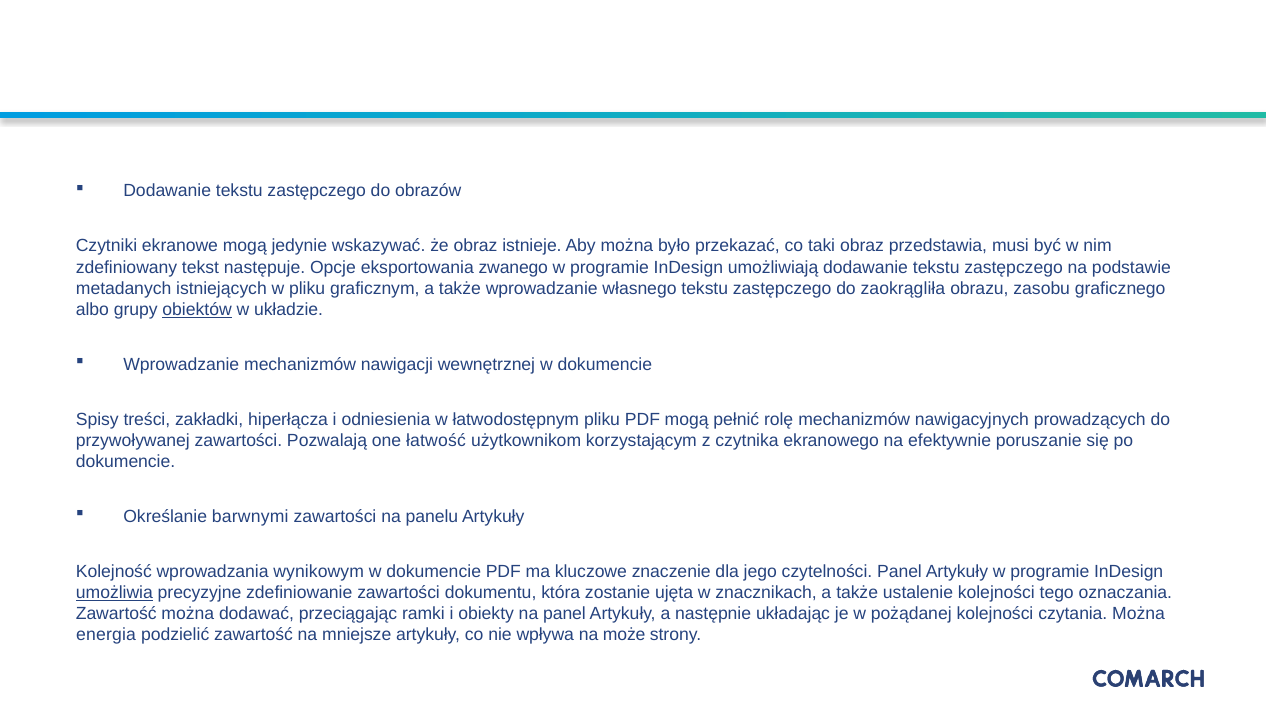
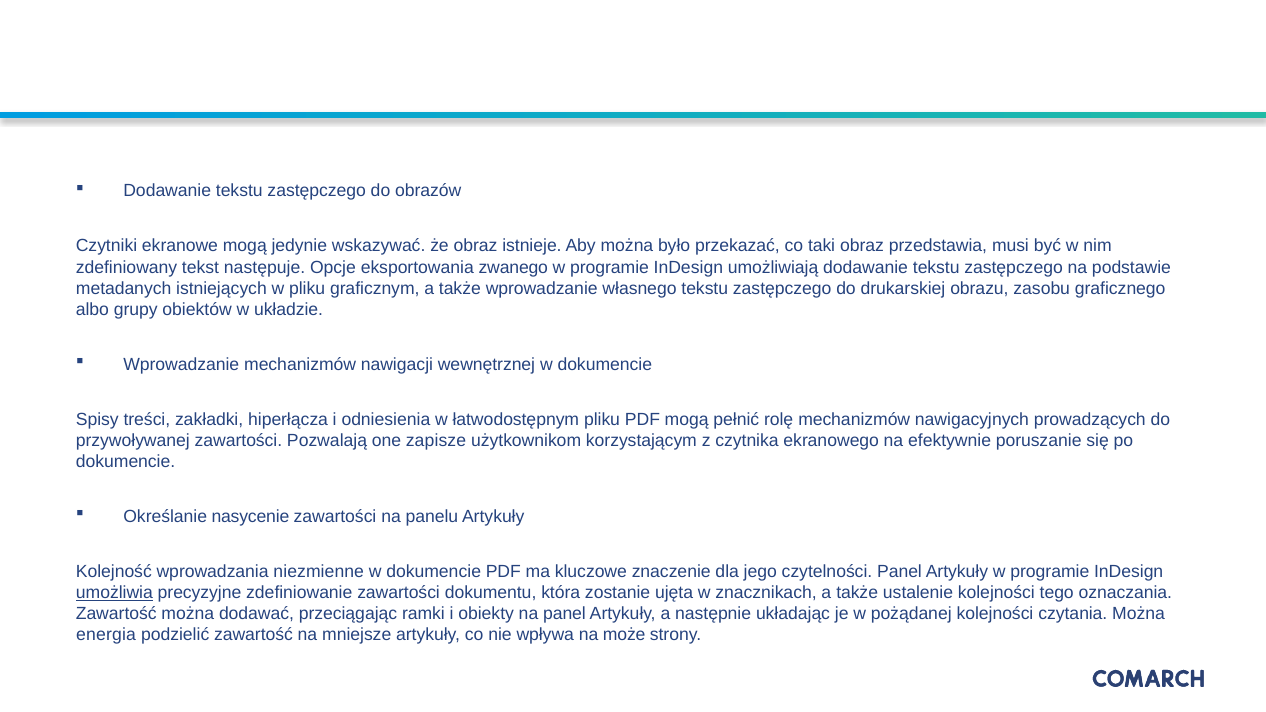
zaokrągliła: zaokrągliła -> drukarskiej (903, 288)
obiektów underline: present -> none (197, 310)
łatwość: łatwość -> zapisze (436, 441)
barwnymi: barwnymi -> nasycenie (250, 517)
wynikowym: wynikowym -> niezmienne (319, 572)
